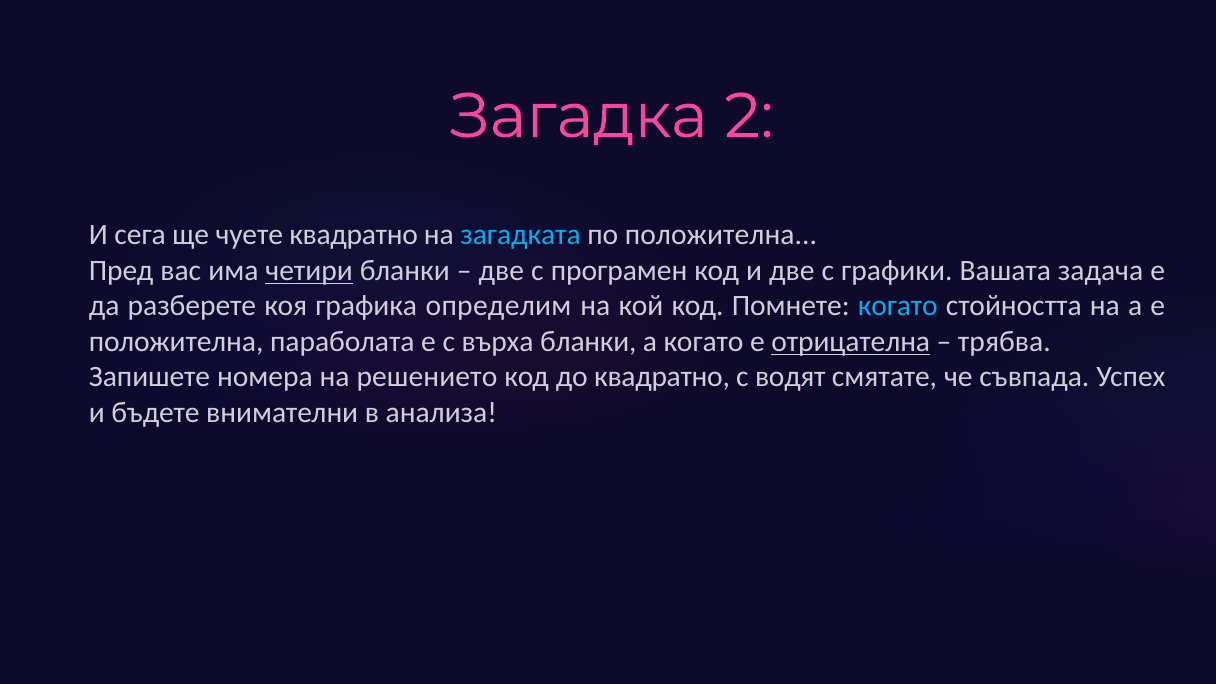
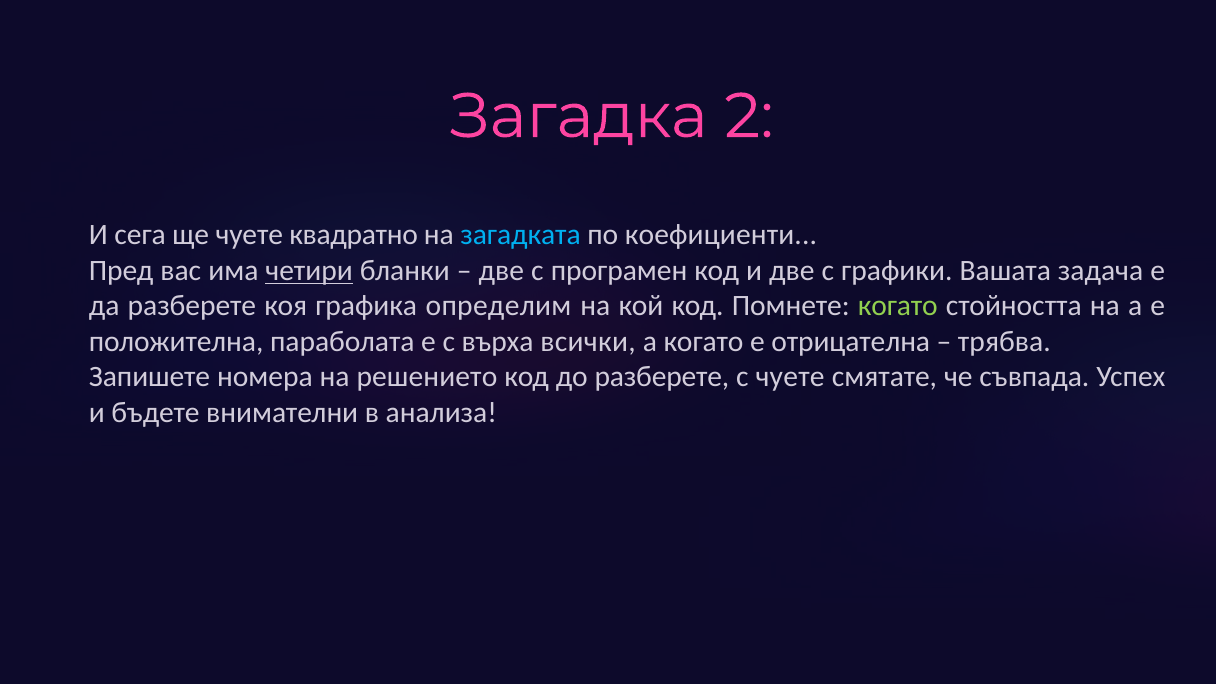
по положителна: положителна -> коефициенти (721, 235)
когато colour: light blue -> light green (898, 306)
върха бланки: бланки -> всички (588, 342)
отрицателна underline: present -> none (851, 342)
до квадратно: квадратно -> разберете (662, 377)
с водят: водят -> чуете (790, 377)
